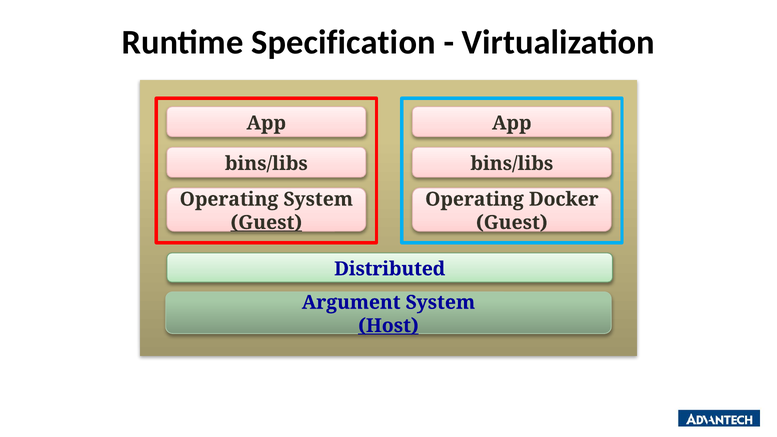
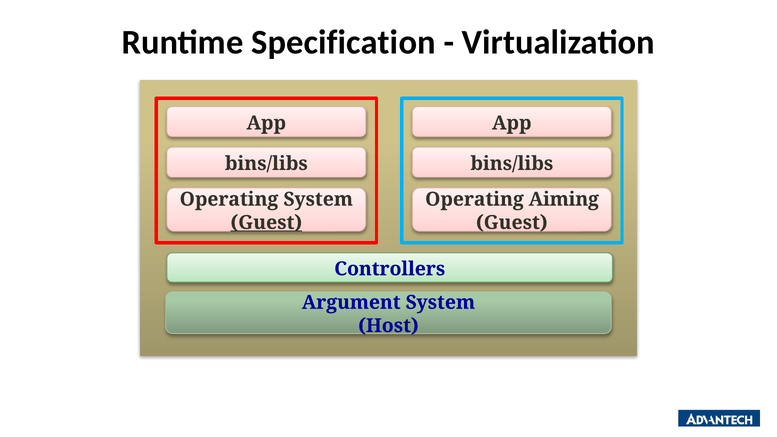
Docker: Docker -> Aiming (564, 199)
Distributed: Distributed -> Controllers (390, 269)
Host underline: present -> none (388, 326)
